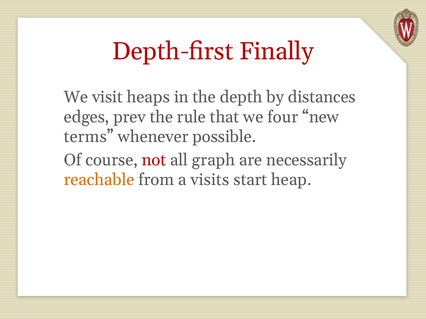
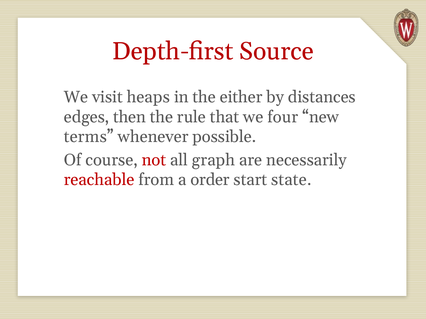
Finally: Finally -> Source (276, 51)
depth: depth -> either (241, 97)
prev: prev -> then (130, 117)
reachable colour: orange -> red (99, 180)
visits: visits -> order (210, 180)
heap: heap -> state (291, 180)
